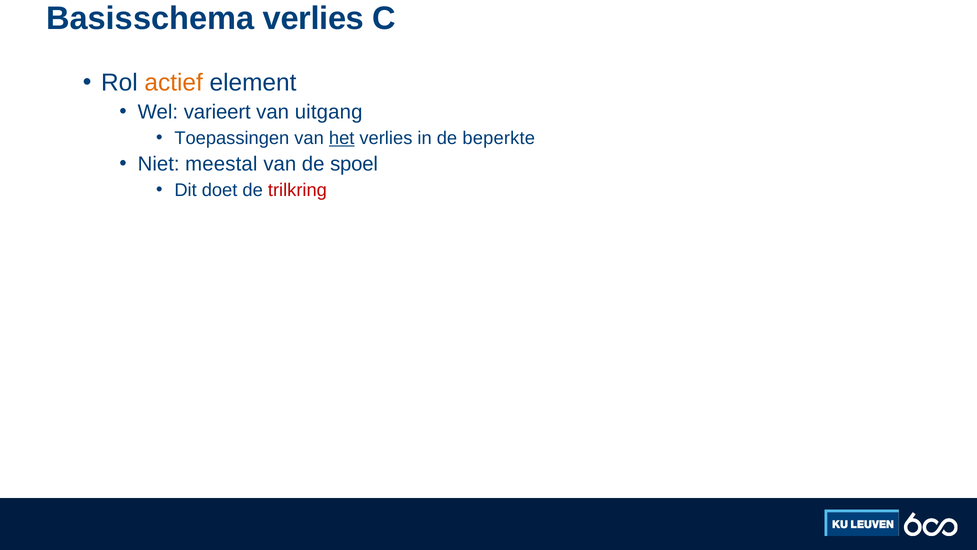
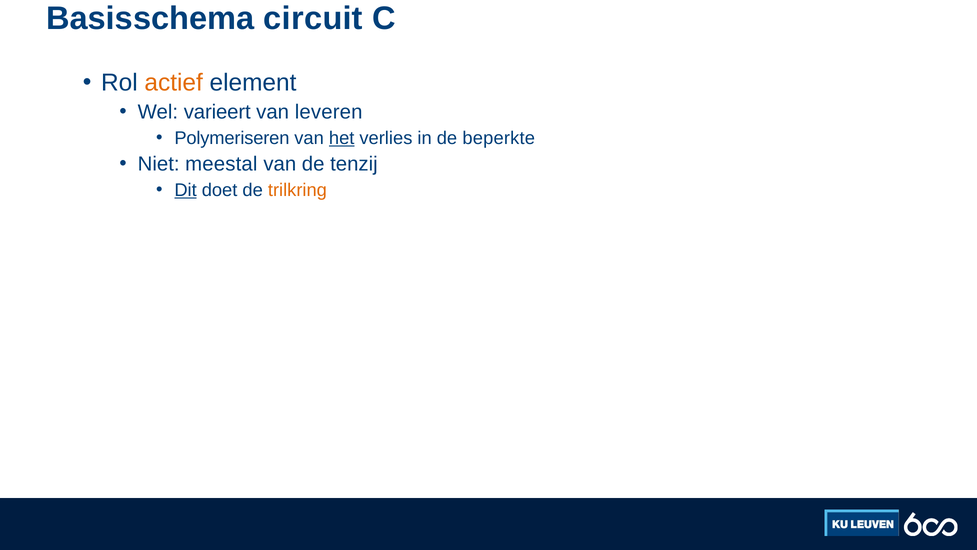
Basisschema verlies: verlies -> circuit (313, 19)
uitgang: uitgang -> leveren (329, 112)
Toepassingen: Toepassingen -> Polymeriseren (232, 138)
spoel: spoel -> tenzij (354, 164)
Dit underline: none -> present (186, 190)
trilkring colour: red -> orange (297, 190)
